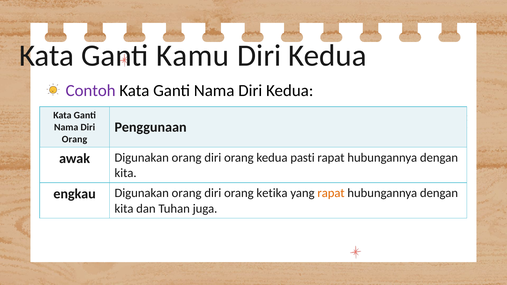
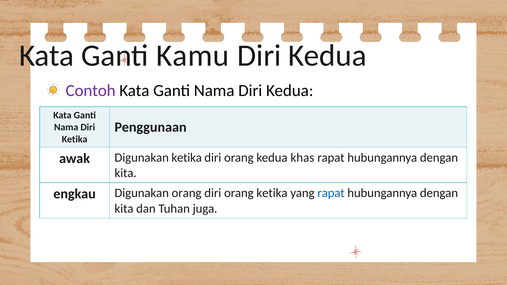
Orang: Orang -> Ketika (75, 139)
awak Digunakan orang: orang -> ketika (187, 158)
pasti: pasti -> khas (302, 158)
rapat colour: orange -> blue (331, 193)
